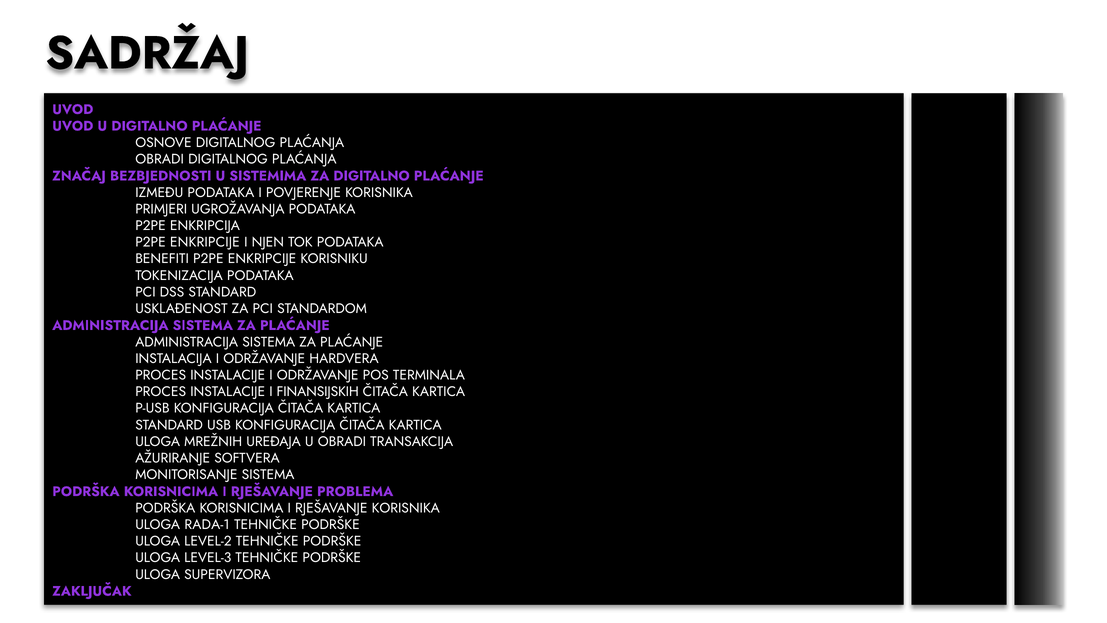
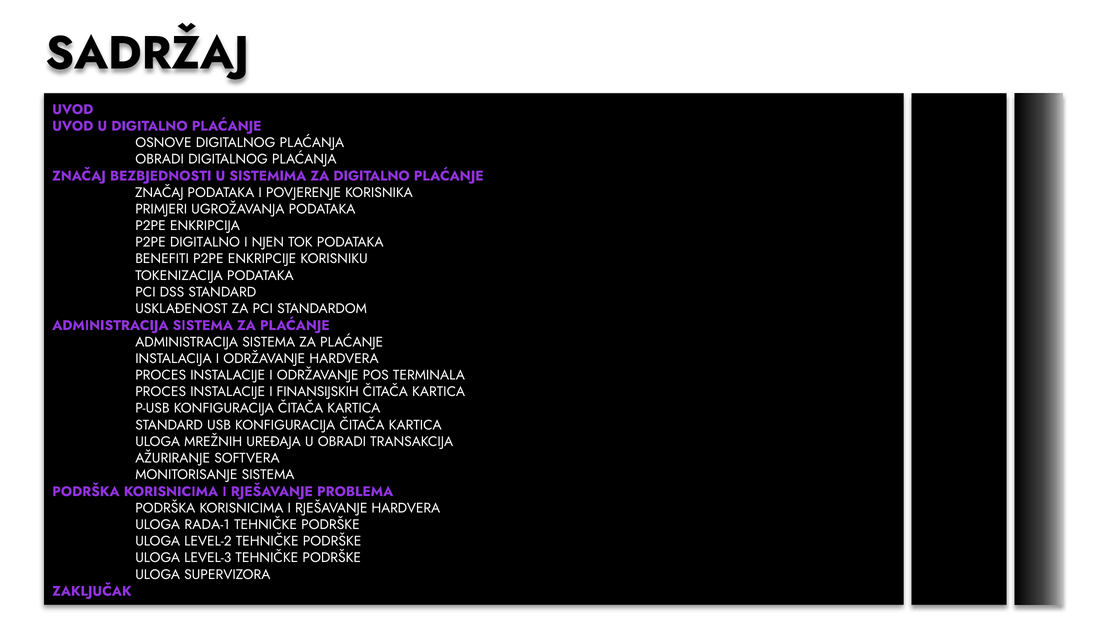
IZMEĐU: IZMEĐU -> ZNAČAJ (159, 192)
ENKRIPCIJE: ENKRIPCIJE -> DIGITALNO (205, 242)
RJEŠAVANJE KORISNIKA: KORISNIKA -> HARDVERA (406, 508)
